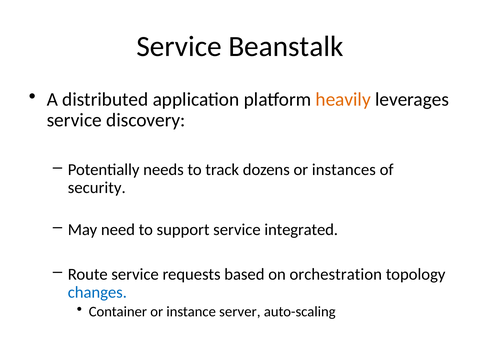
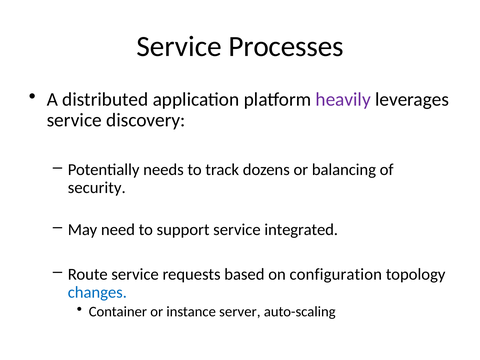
Beanstalk: Beanstalk -> Processes (286, 46)
heavily colour: orange -> purple (343, 99)
instances: instances -> balancing (344, 170)
orchestration: orchestration -> configuration (336, 274)
